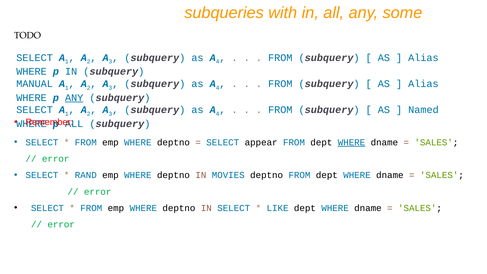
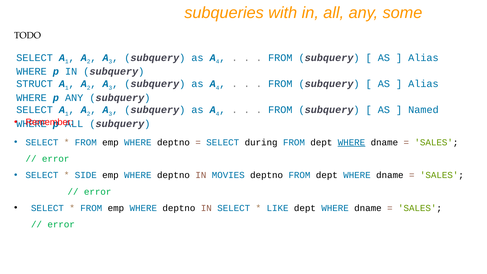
MANUAL: MANUAL -> STRUCT (35, 84)
ANY underline: present -> none (74, 98)
appear: appear -> during (261, 142)
RAND: RAND -> SIDE (86, 175)
